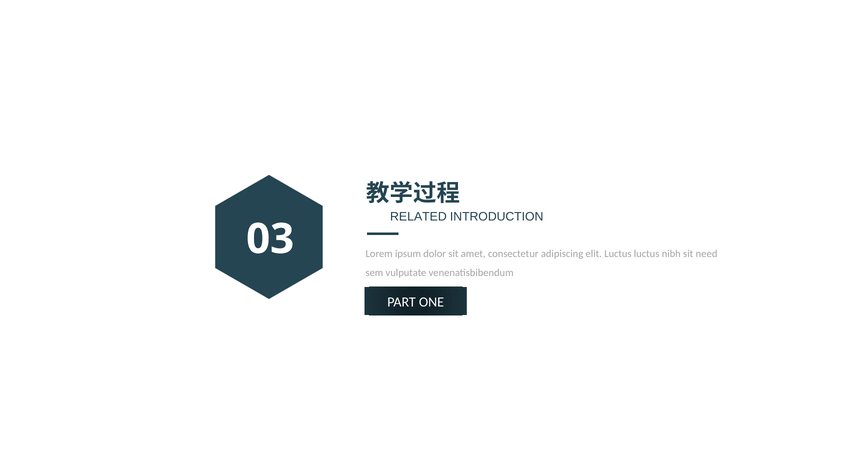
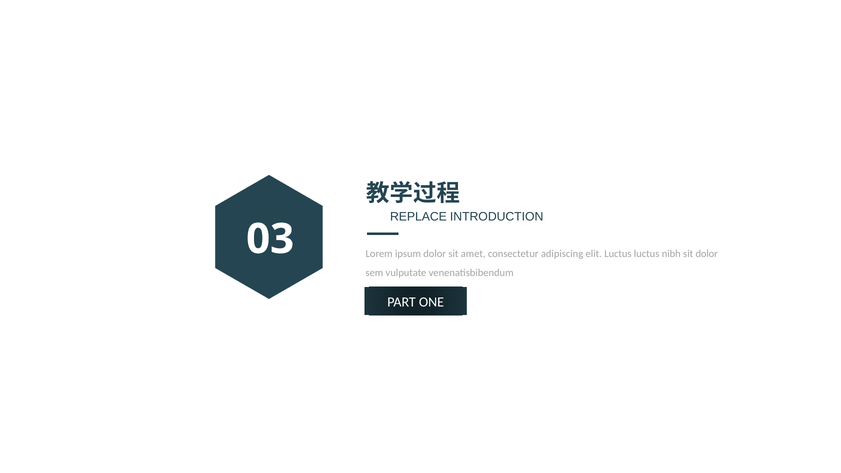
RELATED: RELATED -> REPLACE (418, 217)
sit need: need -> dolor (707, 254)
